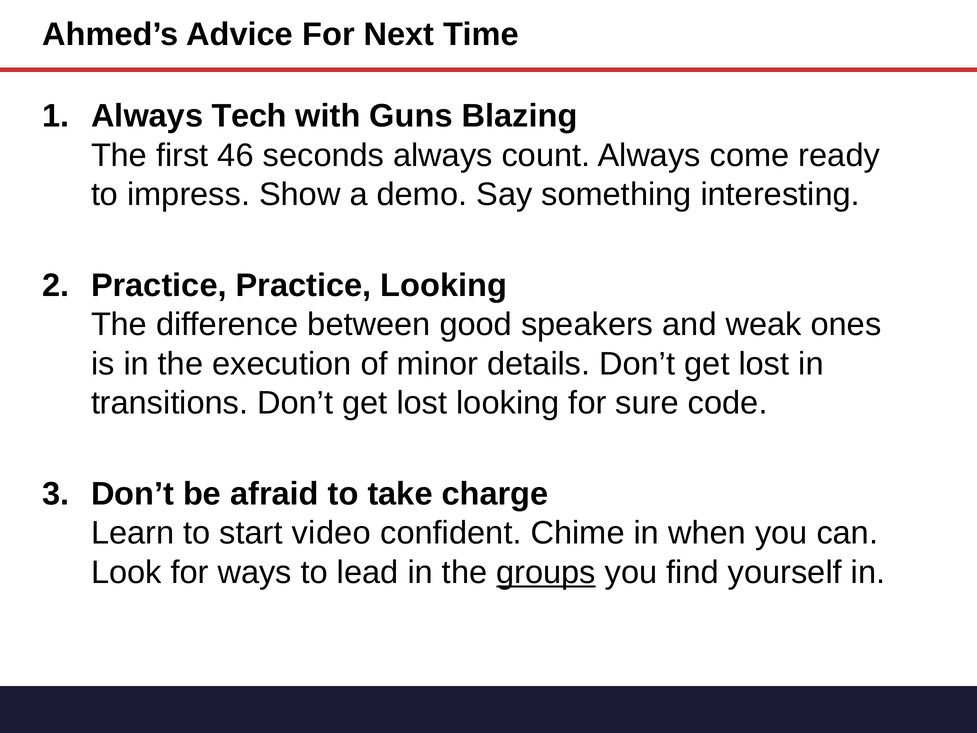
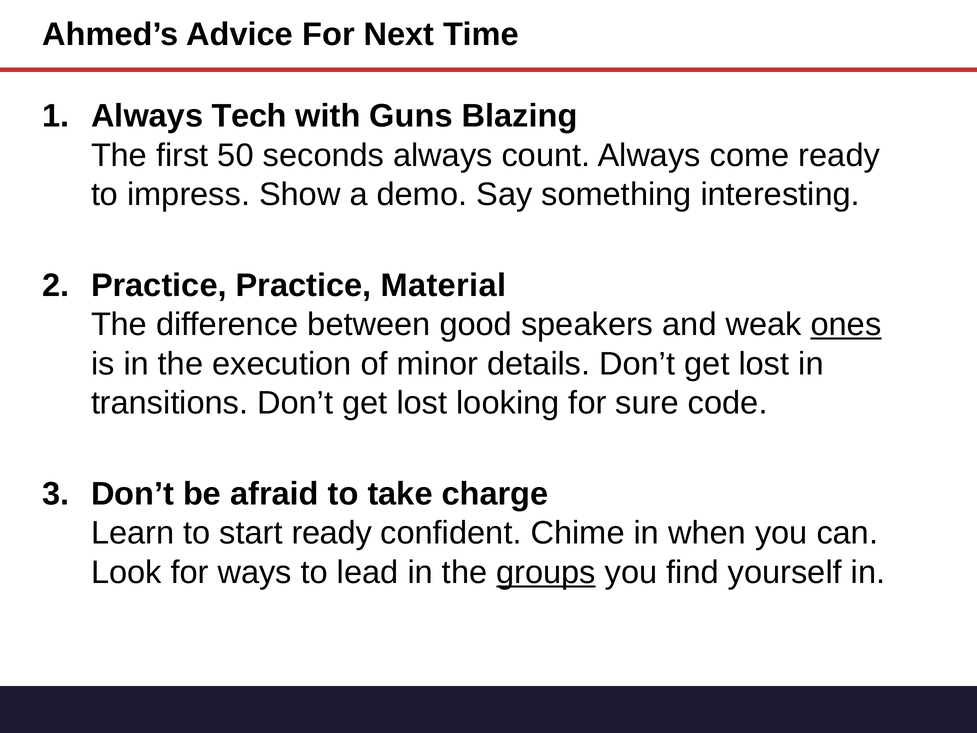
46: 46 -> 50 (236, 155)
Practice Looking: Looking -> Material (444, 286)
ones underline: none -> present (846, 325)
start video: video -> ready (332, 533)
